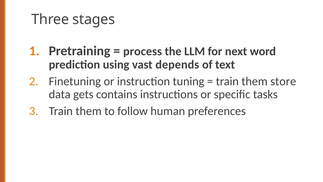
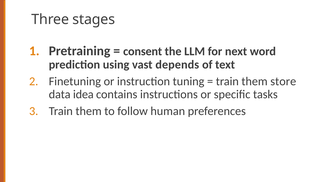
process: process -> consent (143, 51)
gets: gets -> idea (83, 94)
